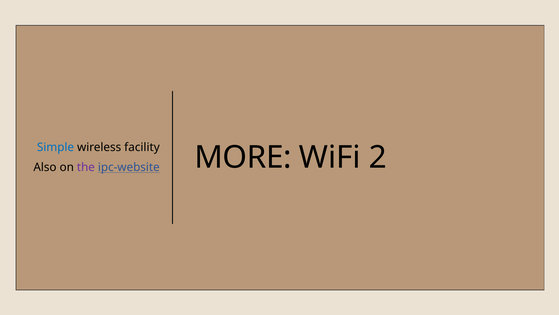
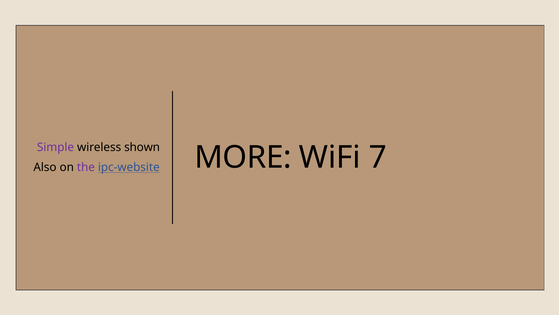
Simple colour: blue -> purple (56, 147)
facility: facility -> shown (142, 147)
2: 2 -> 7 (378, 157)
